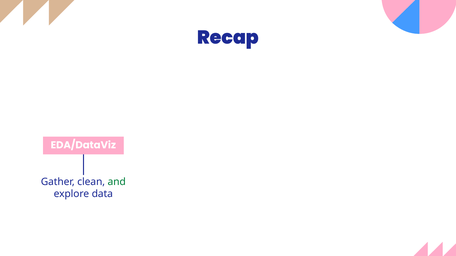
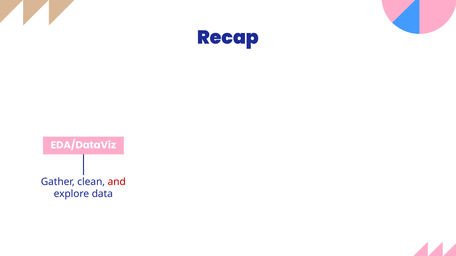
and colour: green -> red (117, 182)
